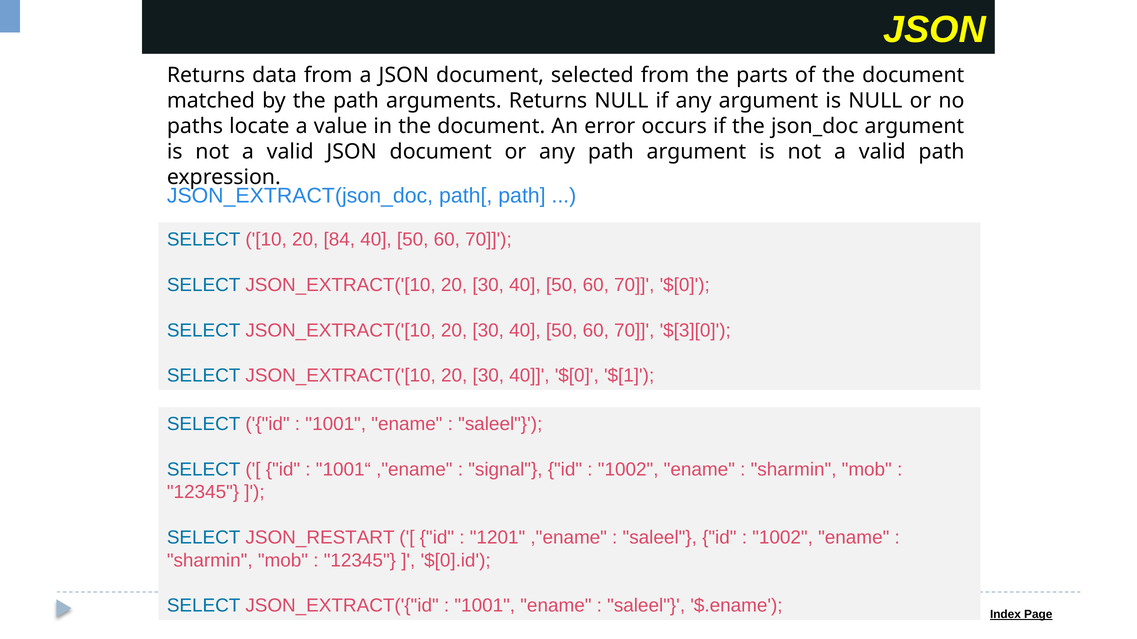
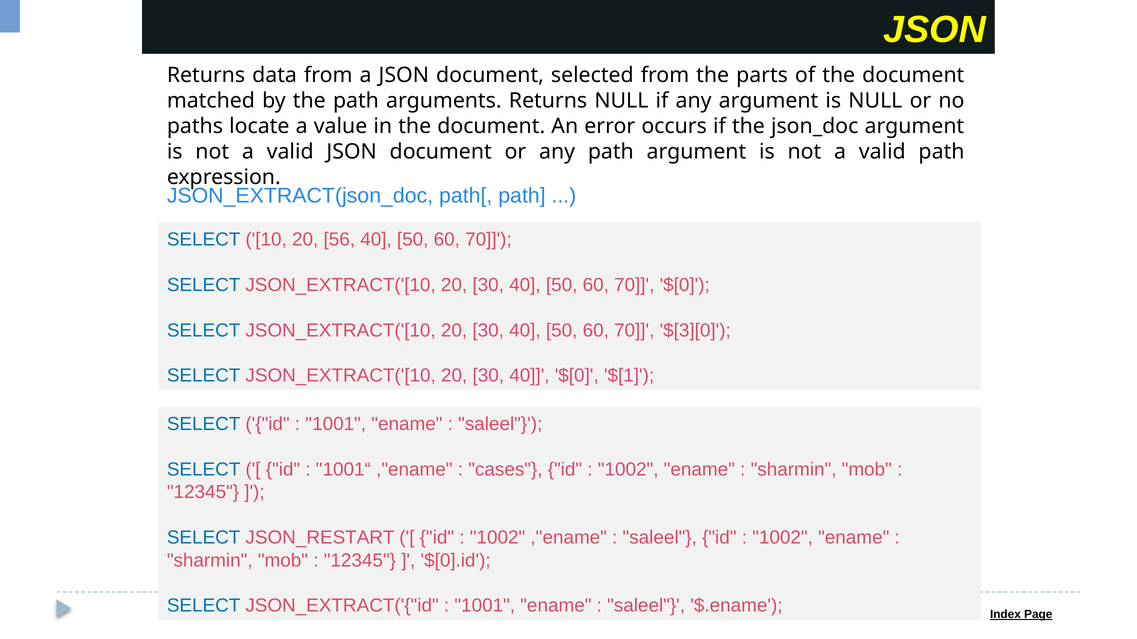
84: 84 -> 56 (339, 240)
signal: signal -> cases (505, 470)
1201: 1201 -> 1002 (498, 538)
